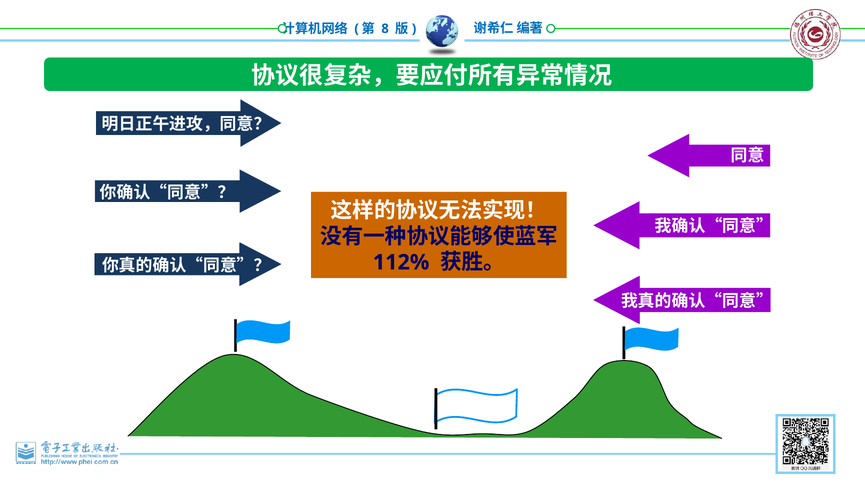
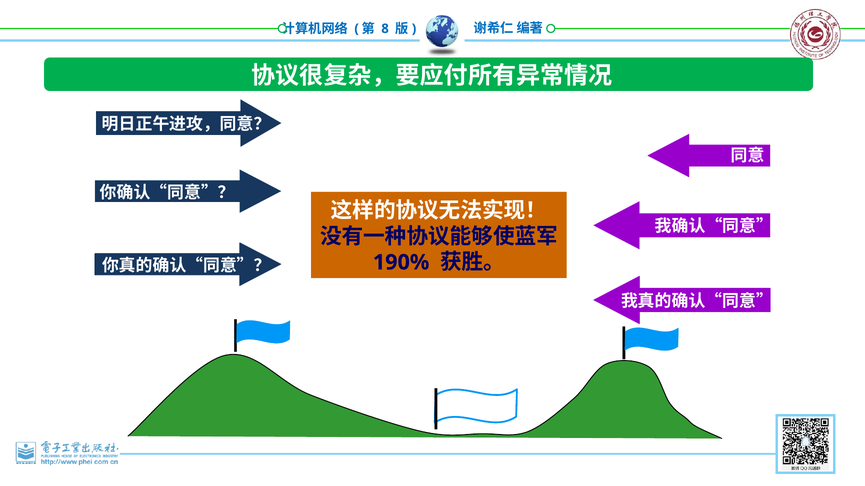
112%: 112% -> 190% (401, 263)
